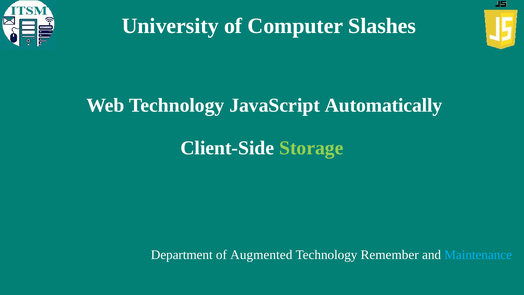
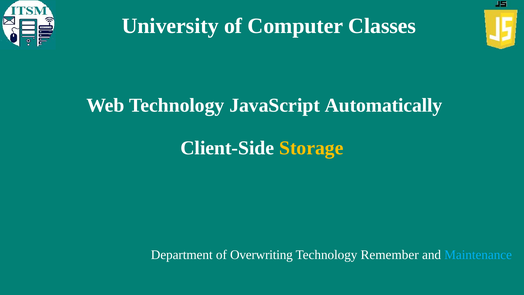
Slashes: Slashes -> Classes (382, 26)
Storage colour: light green -> yellow (311, 148)
Augmented: Augmented -> Overwriting (261, 255)
